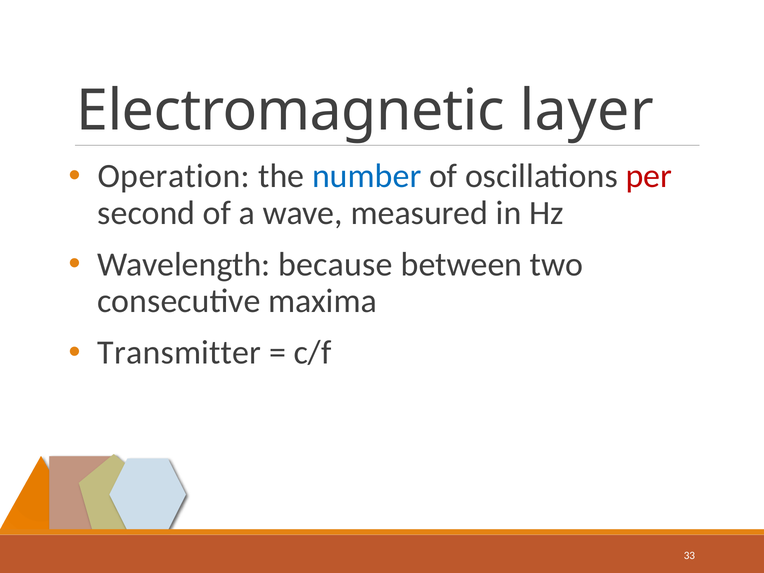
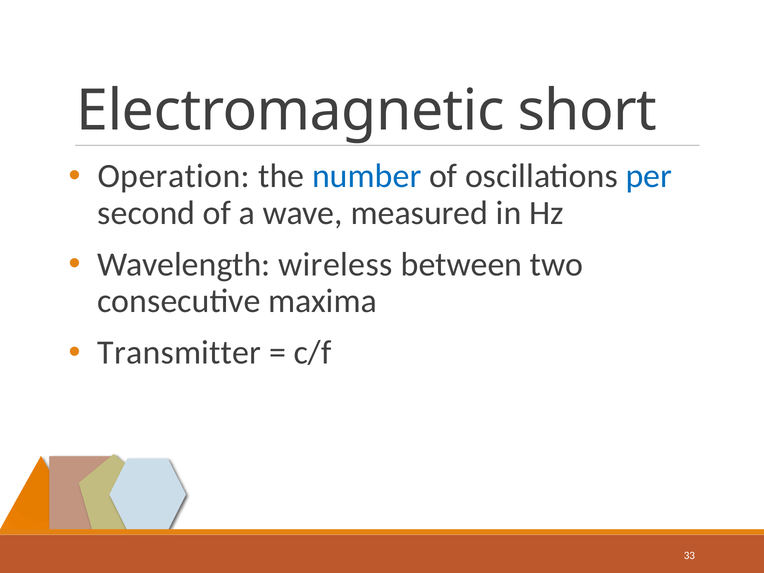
layer: layer -> short (587, 111)
per colour: red -> blue (649, 176)
because: because -> wireless (335, 264)
